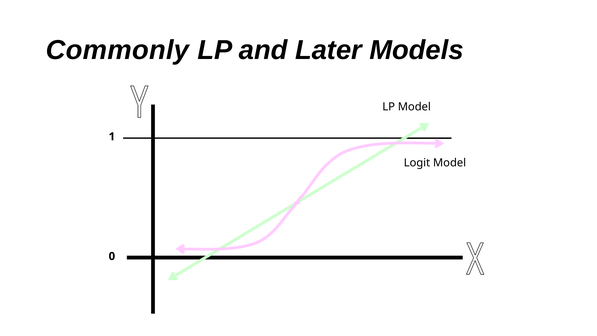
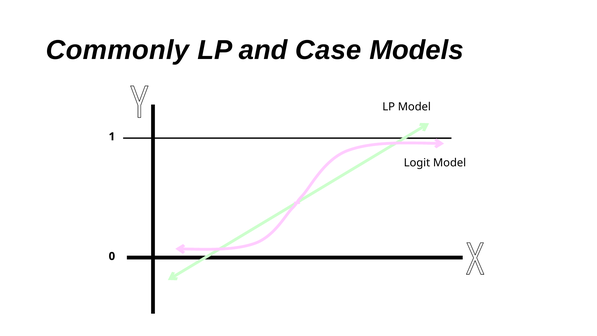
Later: Later -> Case (328, 50)
